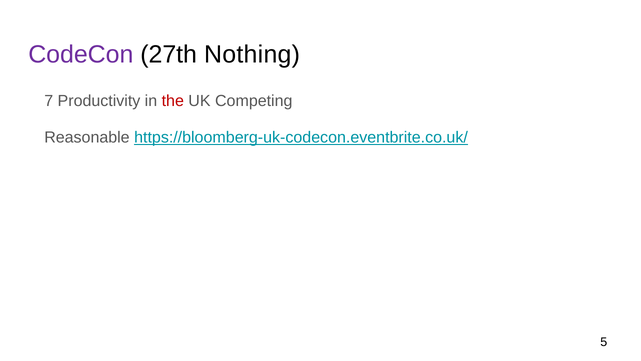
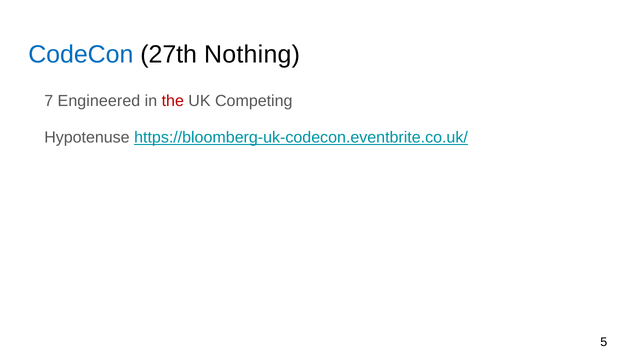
CodeCon colour: purple -> blue (81, 54)
Productivity: Productivity -> Engineered (99, 101)
Reasonable: Reasonable -> Hypotenuse (87, 137)
